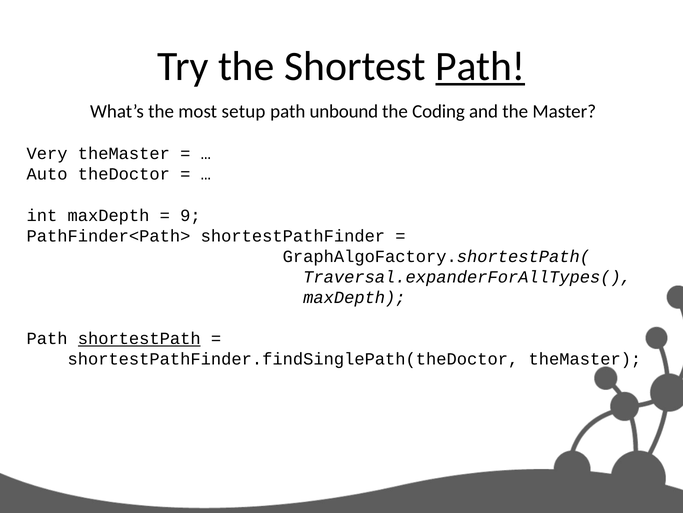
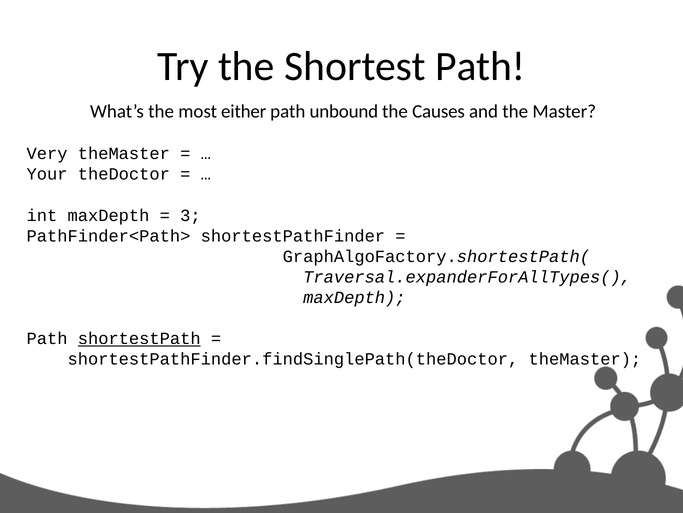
Path underline: present -> none (480, 66)
setup: setup -> either (244, 112)
Coding: Coding -> Causes (439, 112)
Auto: Auto -> Your (47, 174)
9: 9 -> 3 (190, 215)
